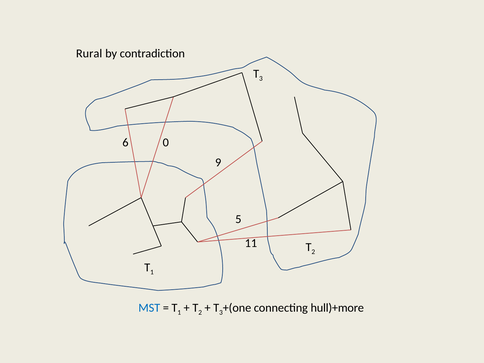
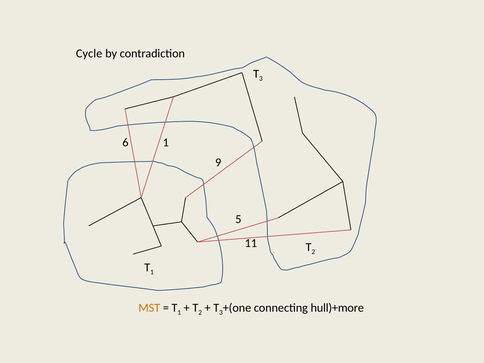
Rural: Rural -> Cycle (89, 54)
6 0: 0 -> 1 (166, 142)
MST colour: blue -> orange (149, 308)
